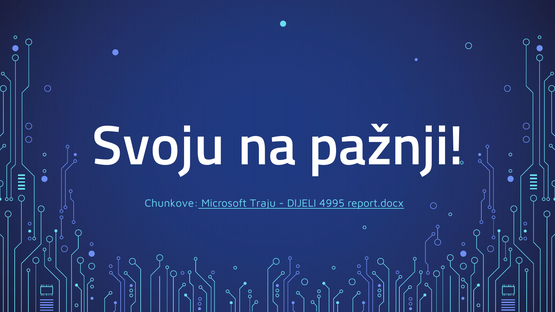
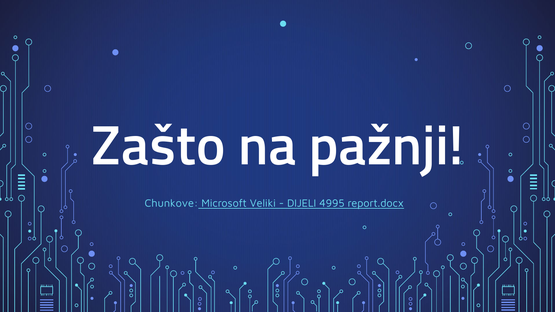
Svoju: Svoju -> Zašto (158, 146)
Traju: Traju -> Veliki (263, 203)
